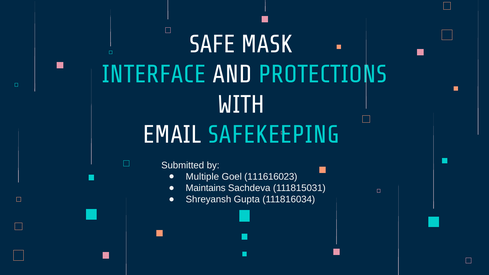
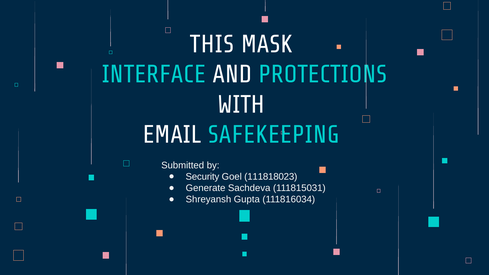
SAFE: SAFE -> THIS (212, 44)
Multiple: Multiple -> Security (202, 177)
111616023: 111616023 -> 111818023 (271, 177)
Maintains: Maintains -> Generate (206, 188)
